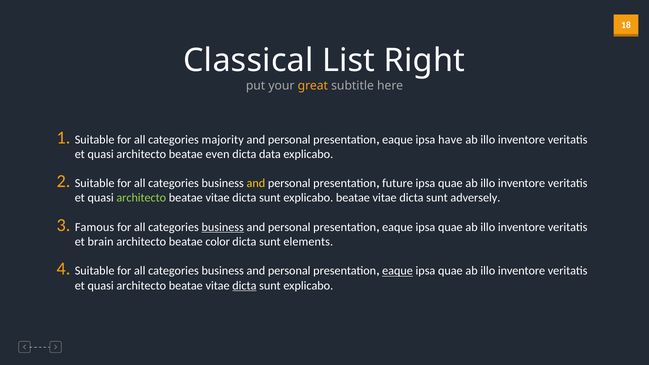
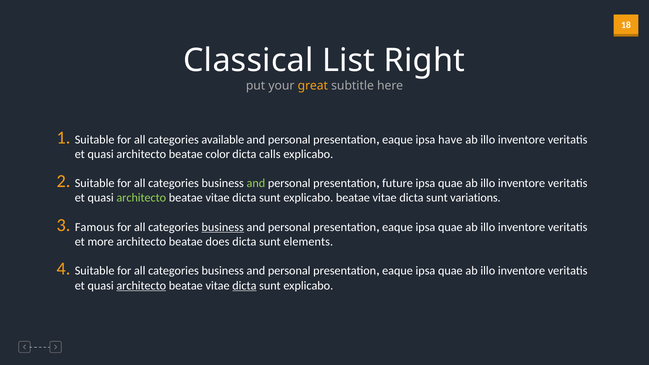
majority: majority -> available (223, 140)
even: even -> color (218, 154)
data: data -> calls (270, 154)
and colour: yellow -> light green (256, 183)
adversely: adversely -> variations (475, 198)
brain: brain -> more (101, 242)
color: color -> does (218, 242)
eaque underline: present -> none (398, 271)
architecto underline: none -> present (141, 286)
